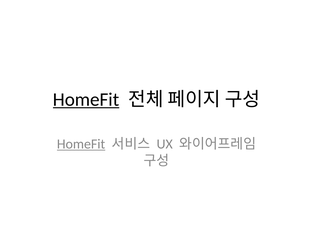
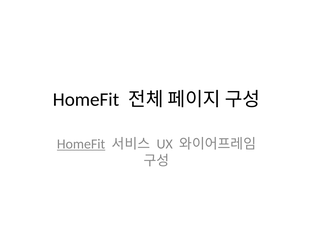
HomeFit underline: present -> none (86, 99)
